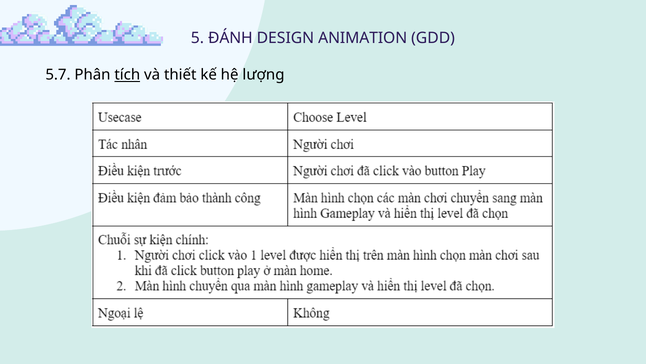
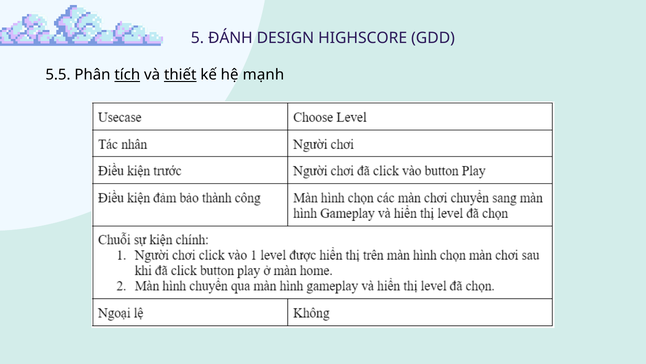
ANIMATION: ANIMATION -> HIGHSCORE (363, 38)
5.7: 5.7 -> 5.5 (58, 75)
thiết underline: none -> present (180, 75)
lượng: lượng -> mạnh (263, 75)
